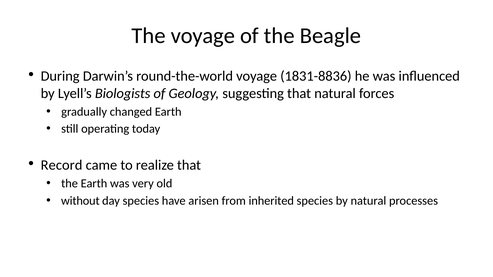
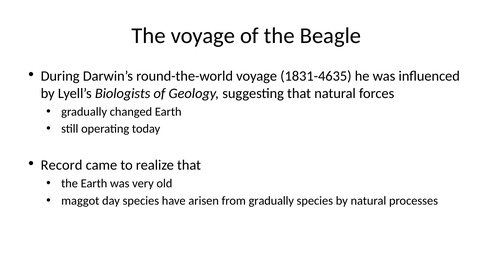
1831-8836: 1831-8836 -> 1831-4635 (316, 76)
without: without -> maggot (80, 201)
from inherited: inherited -> gradually (271, 201)
